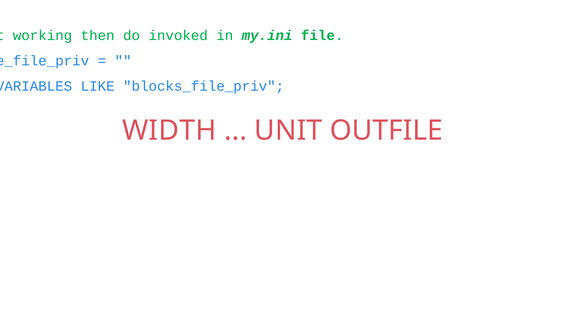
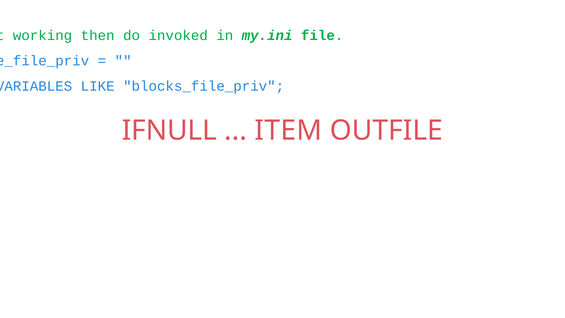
WIDTH: WIDTH -> IFNULL (169, 130)
UNIT: UNIT -> ITEM (288, 130)
